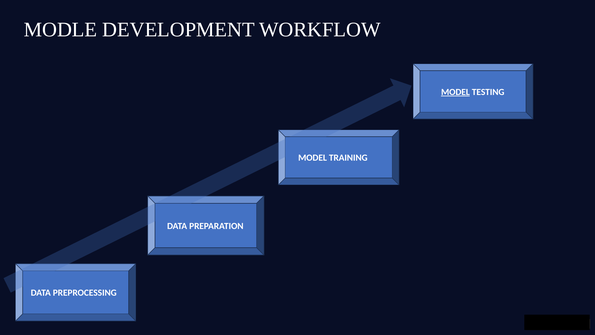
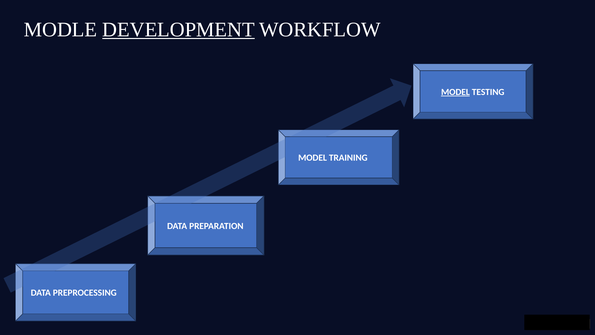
DEVELOPMENT underline: none -> present (178, 30)
